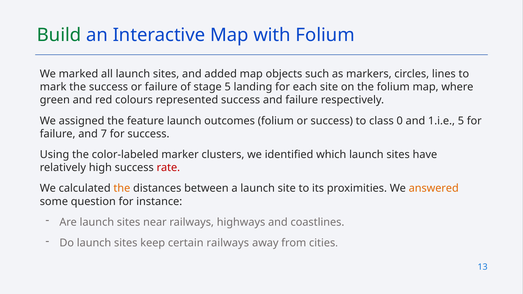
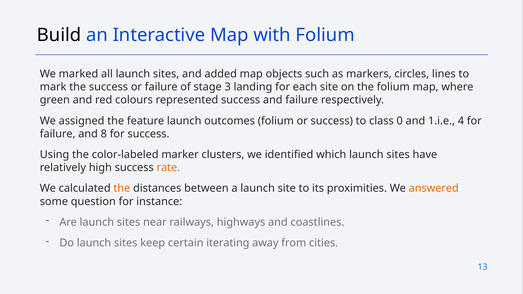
Build colour: green -> black (59, 35)
stage 5: 5 -> 3 (228, 87)
1.i.e 5: 5 -> 4 (461, 121)
7: 7 -> 8 (104, 134)
rate colour: red -> orange (168, 168)
certain railways: railways -> iterating (228, 243)
